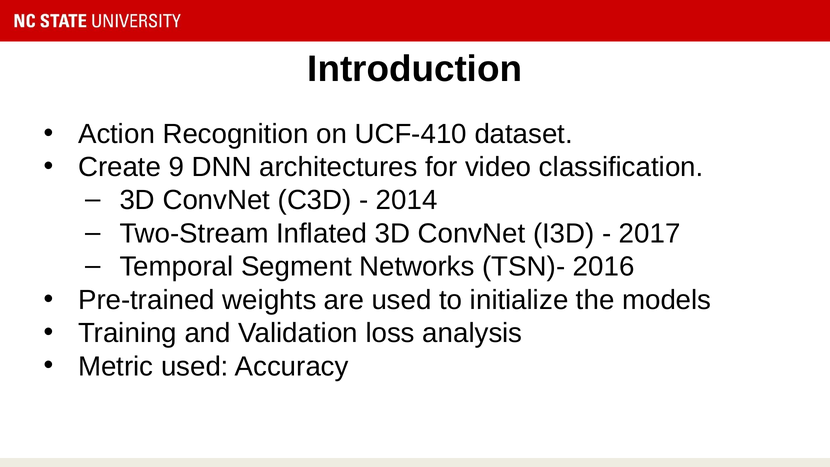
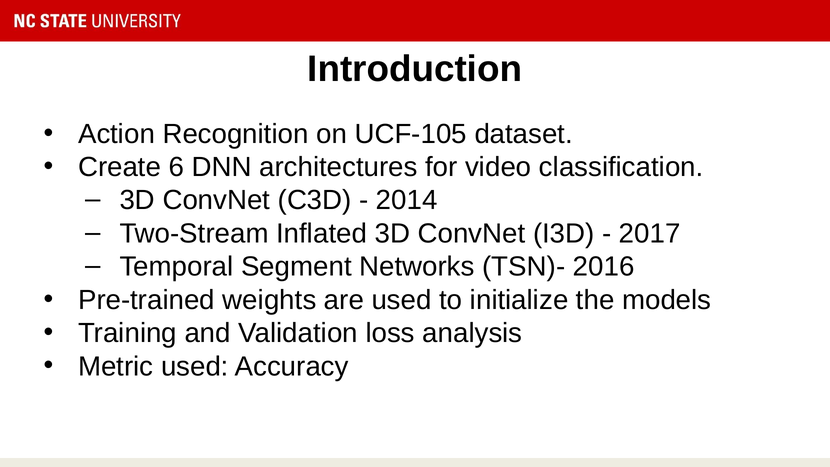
UCF-410: UCF-410 -> UCF-105 (411, 134)
9: 9 -> 6 (176, 167)
